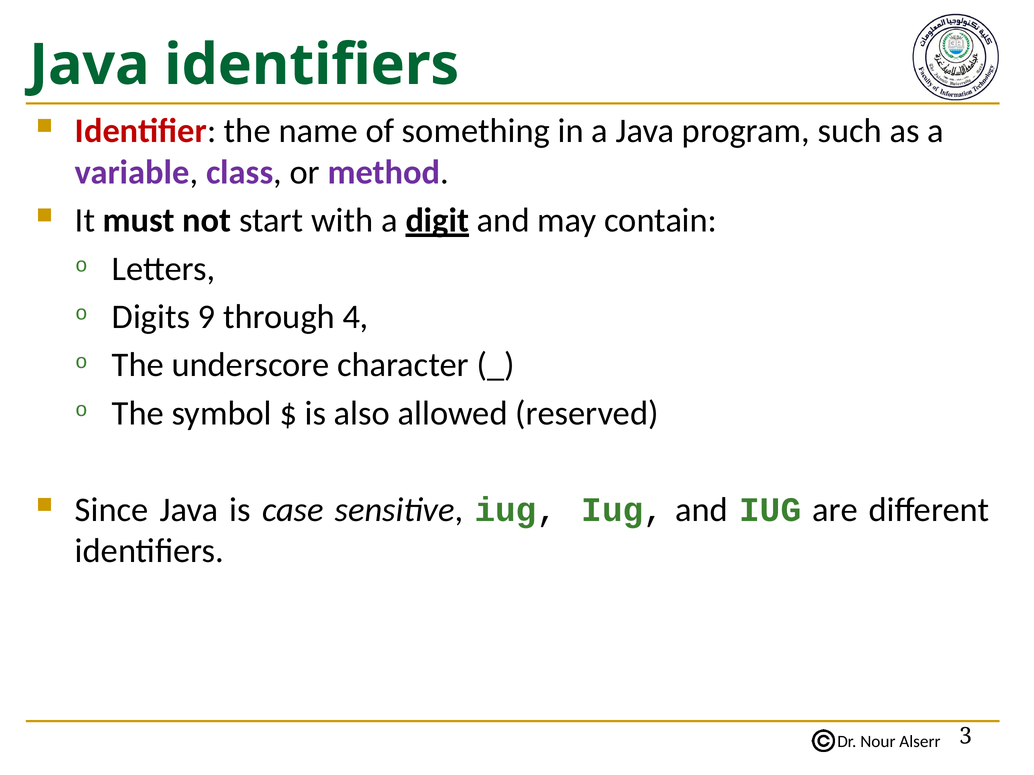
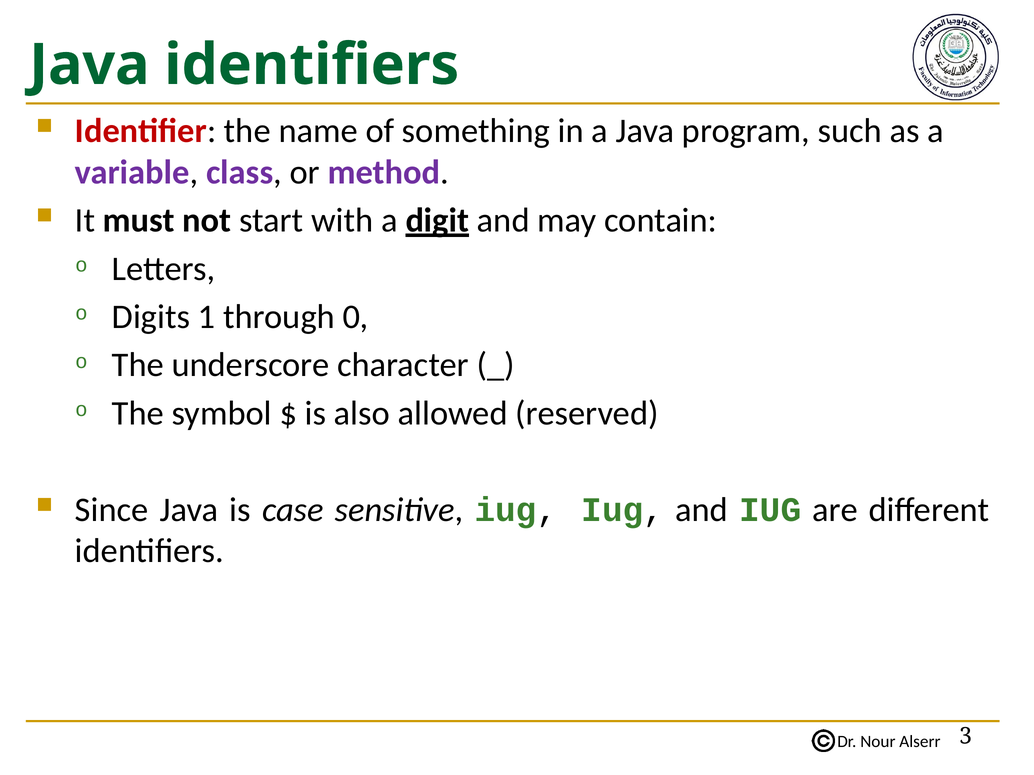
9: 9 -> 1 (207, 317)
4: 4 -> 0 (356, 317)
